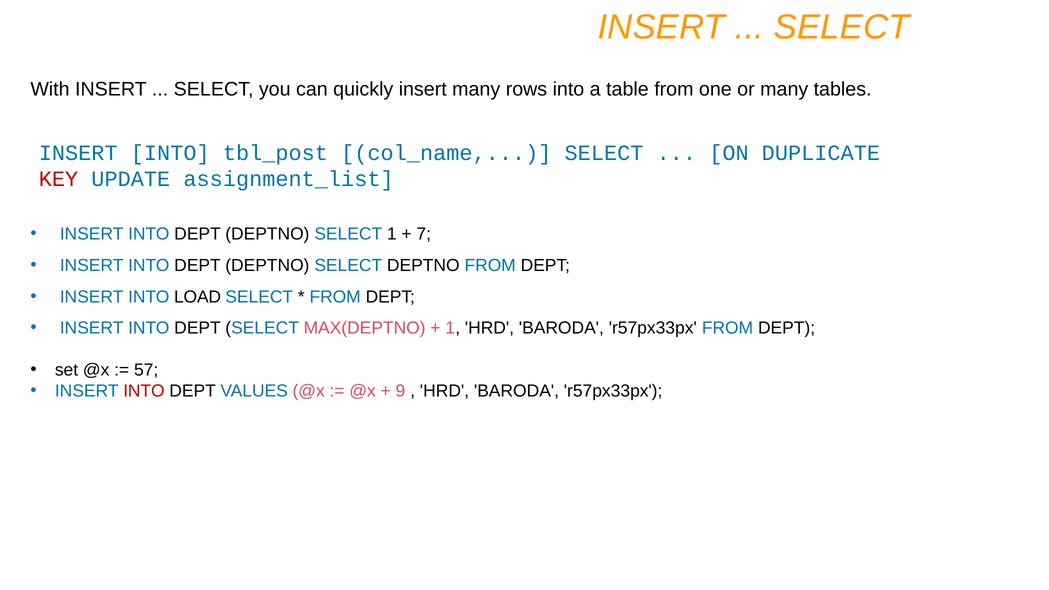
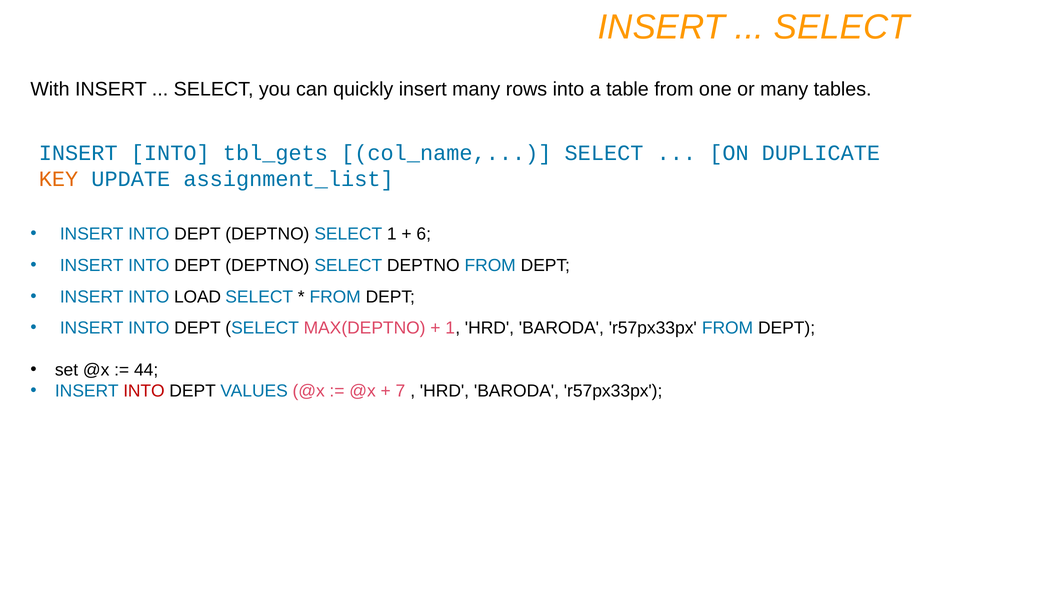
tbl_post: tbl_post -> tbl_gets (275, 153)
KEY colour: red -> orange (59, 179)
7: 7 -> 6 (424, 234)
57: 57 -> 44 (146, 370)
9: 9 -> 7 (400, 391)
